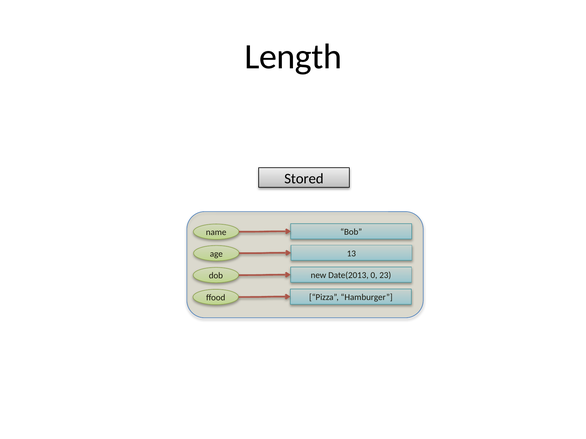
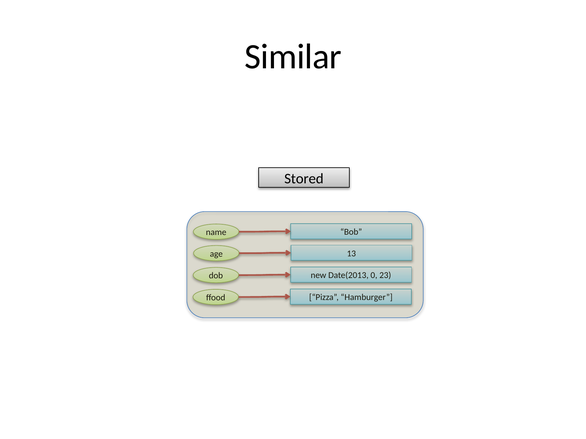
Length: Length -> Similar (293, 57)
